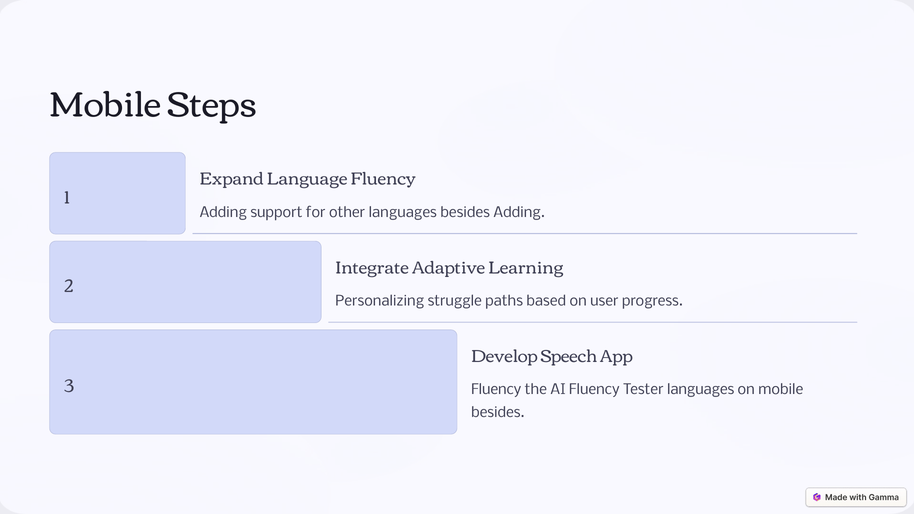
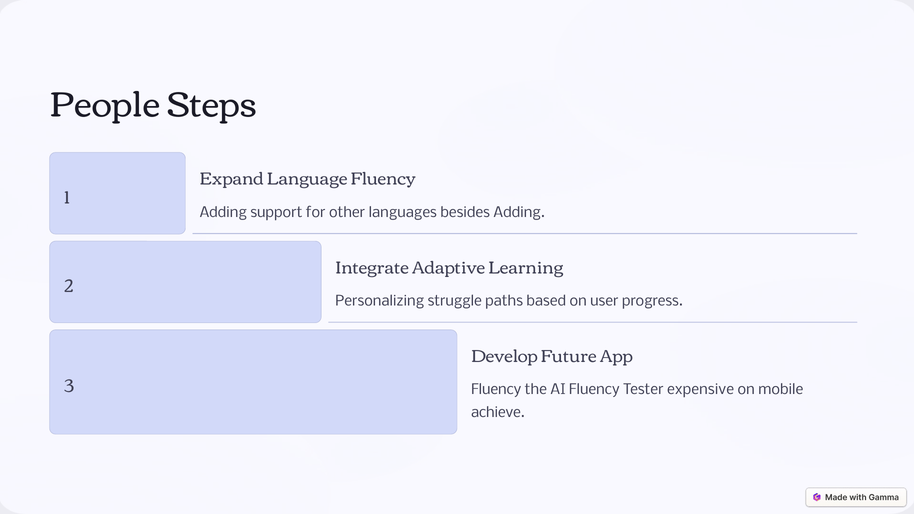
Mobile: Mobile -> People (105, 105)
Speech: Speech -> Future (569, 357)
Tester languages: languages -> expensive (701, 390)
besides: besides -> achieve (498, 413)
